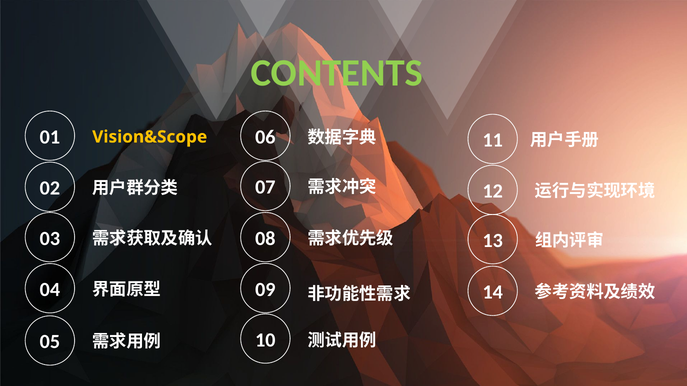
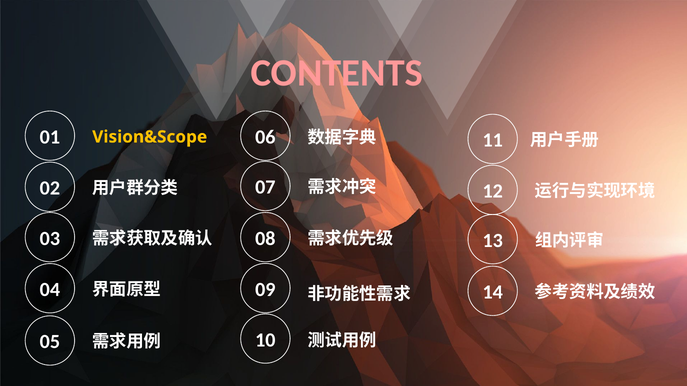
CONTENTS colour: light green -> pink (337, 73)
